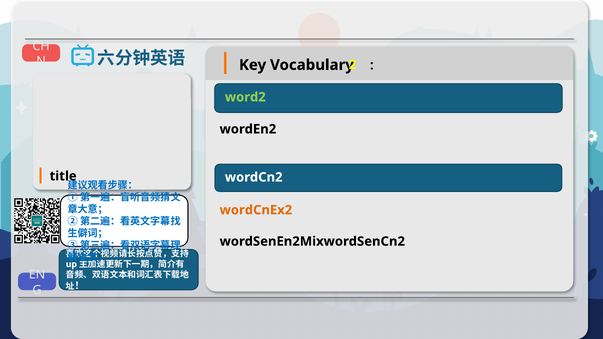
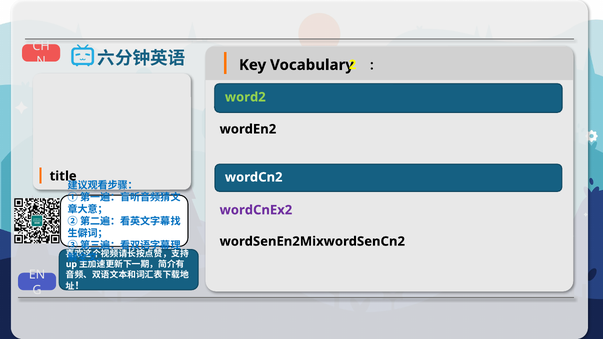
wordCnEx2 colour: orange -> purple (256, 210)
